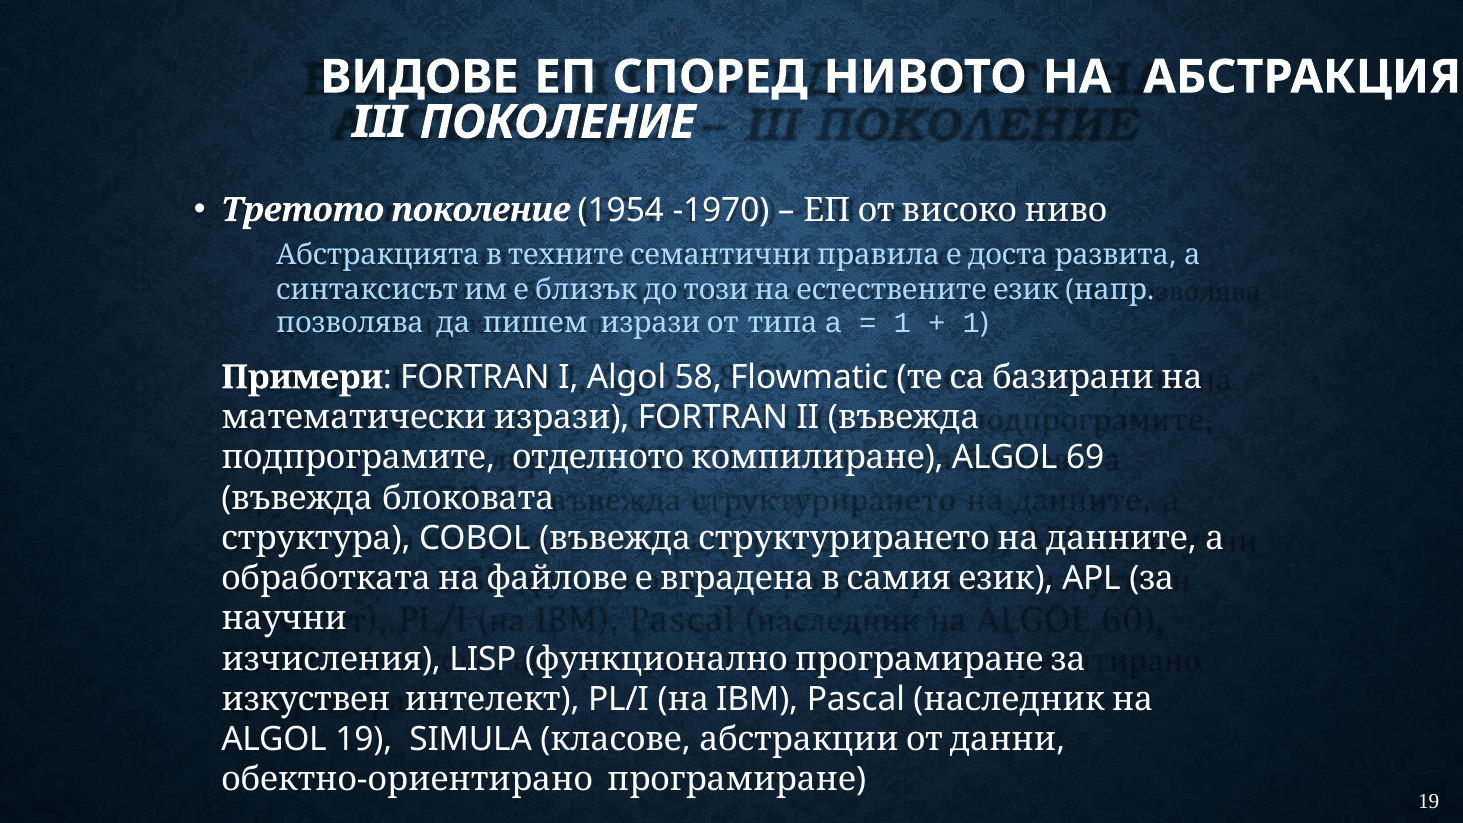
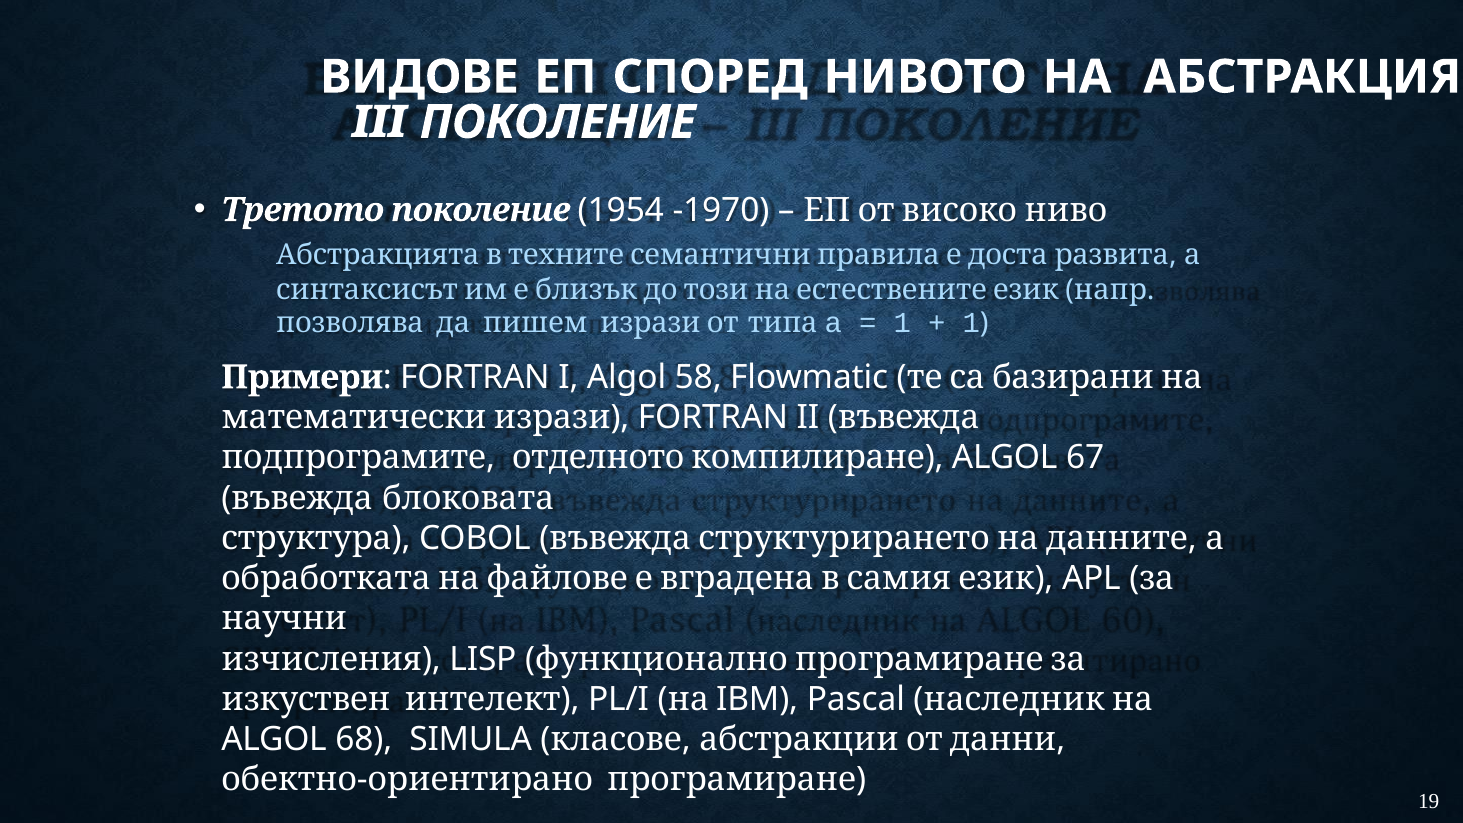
69: 69 -> 67 (1085, 458)
ALGOL 19: 19 -> 68 (364, 739)
